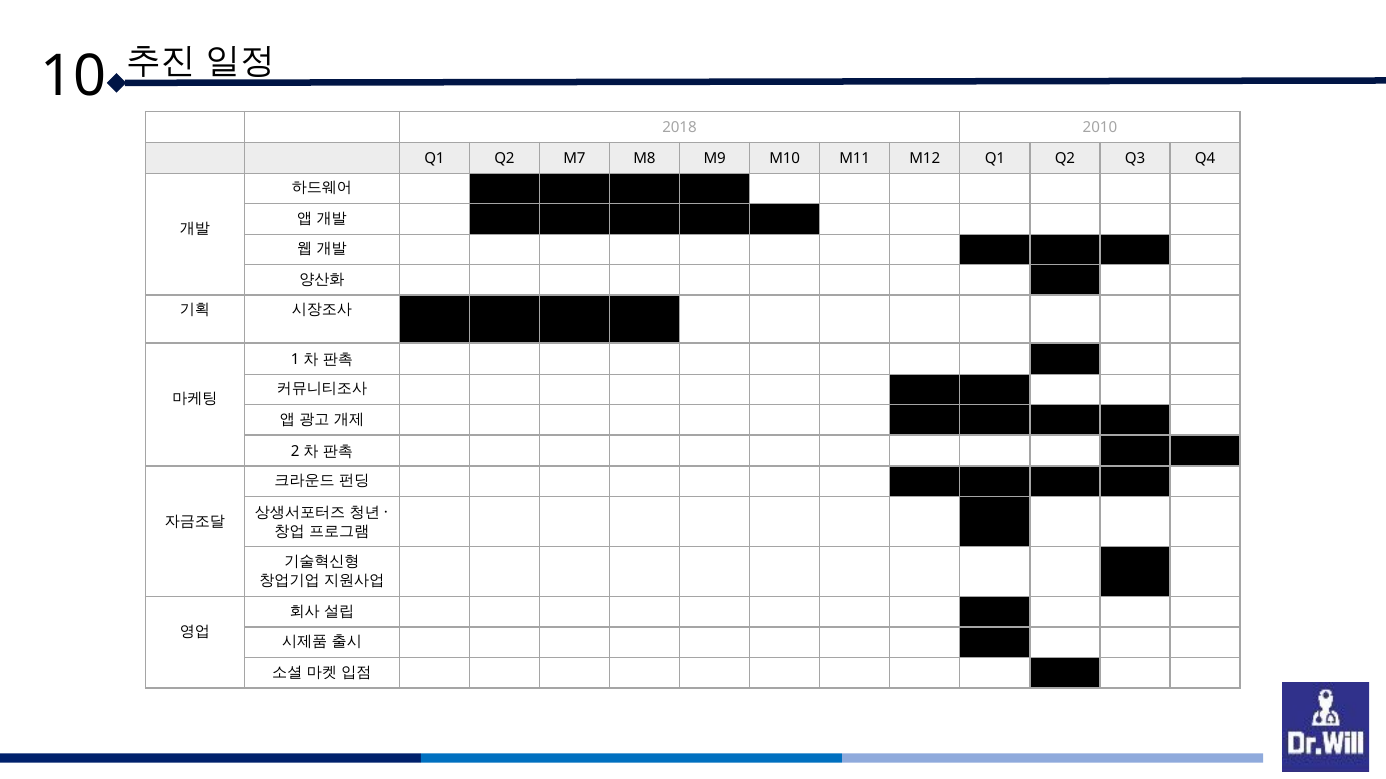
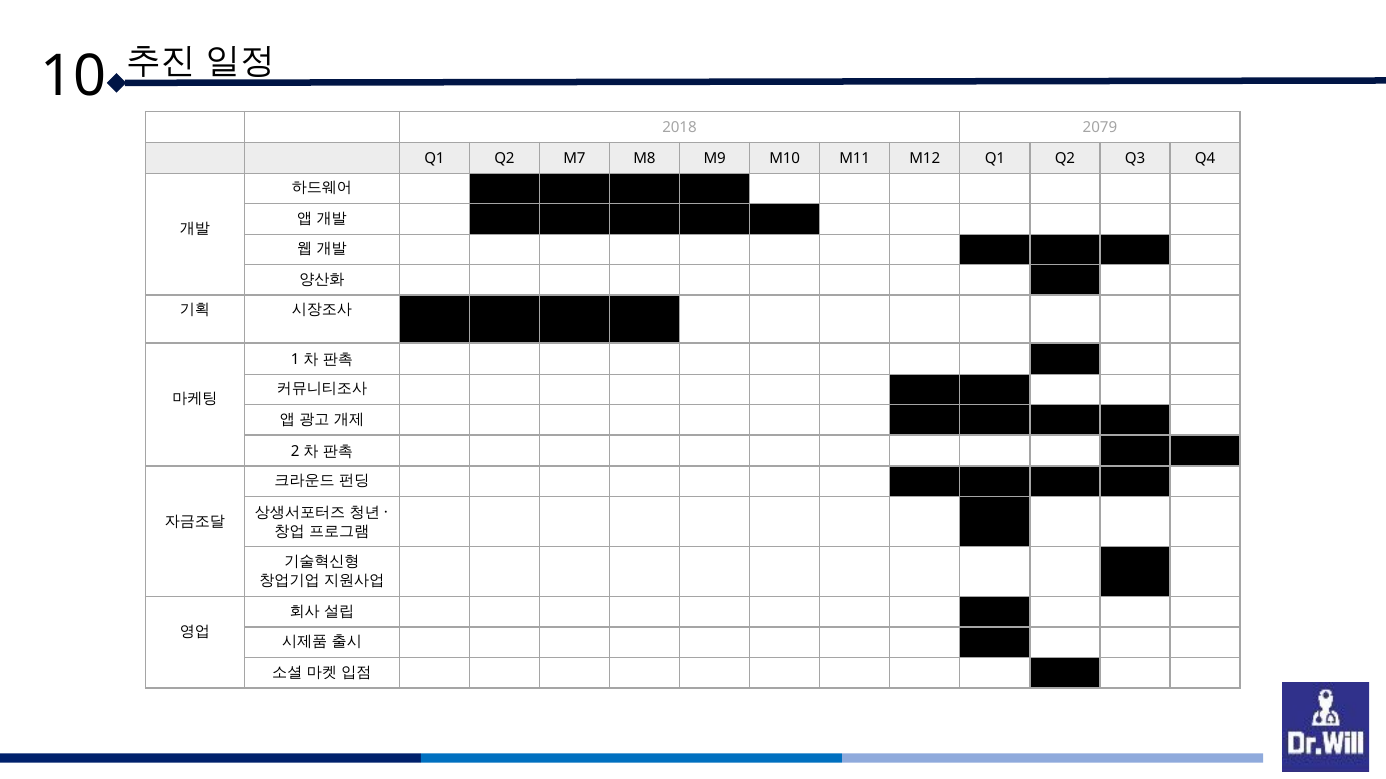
2010: 2010 -> 2079 (1100, 128)
